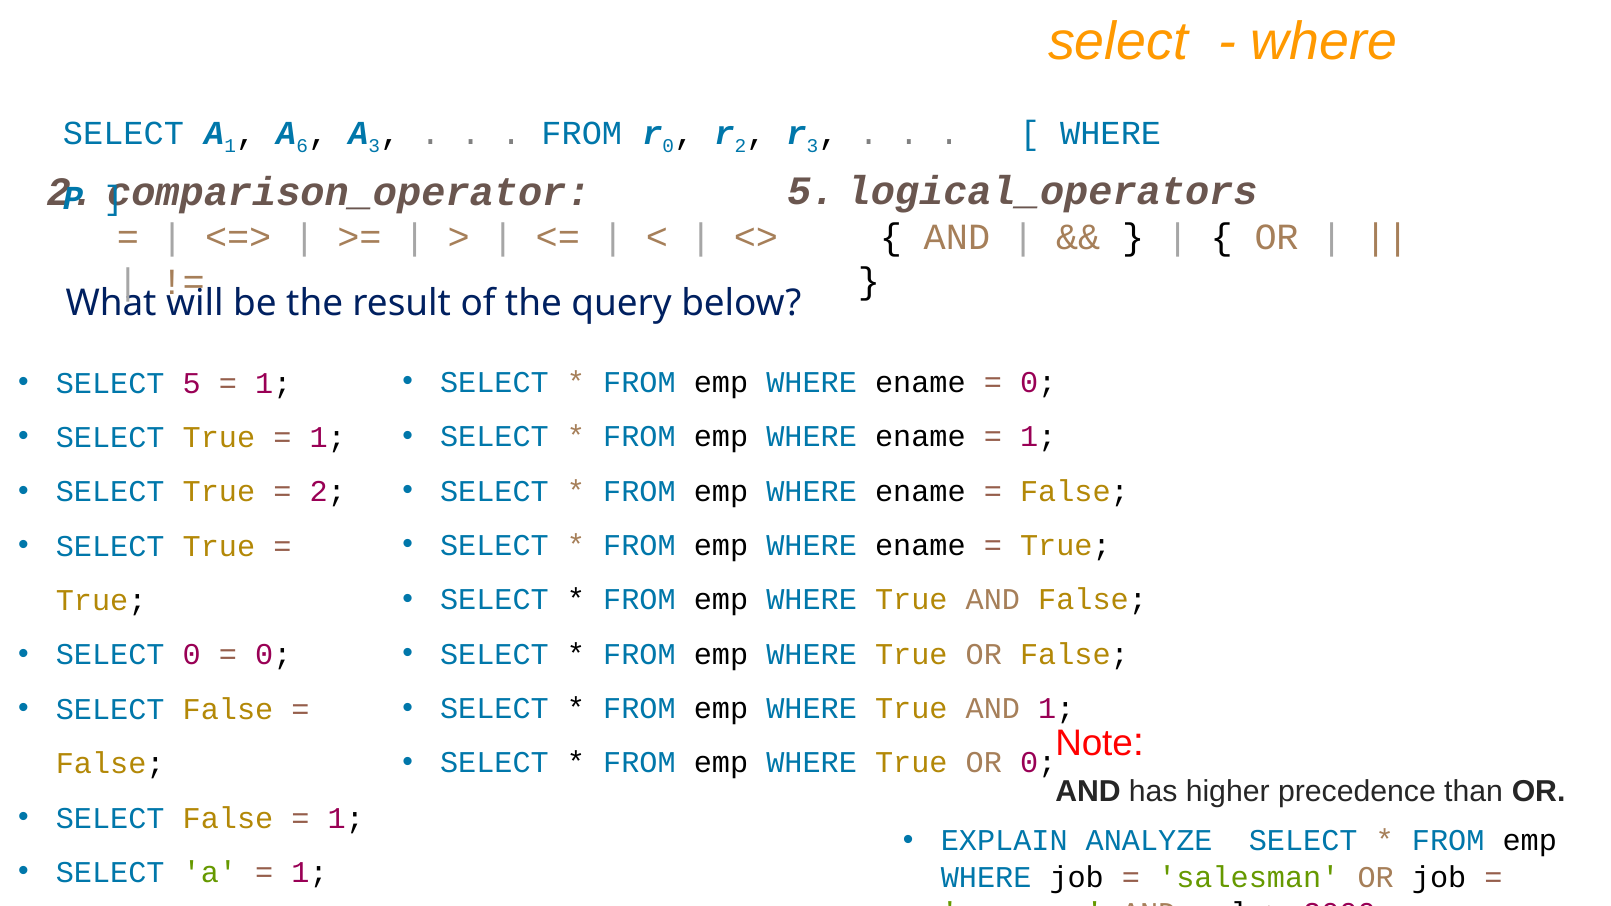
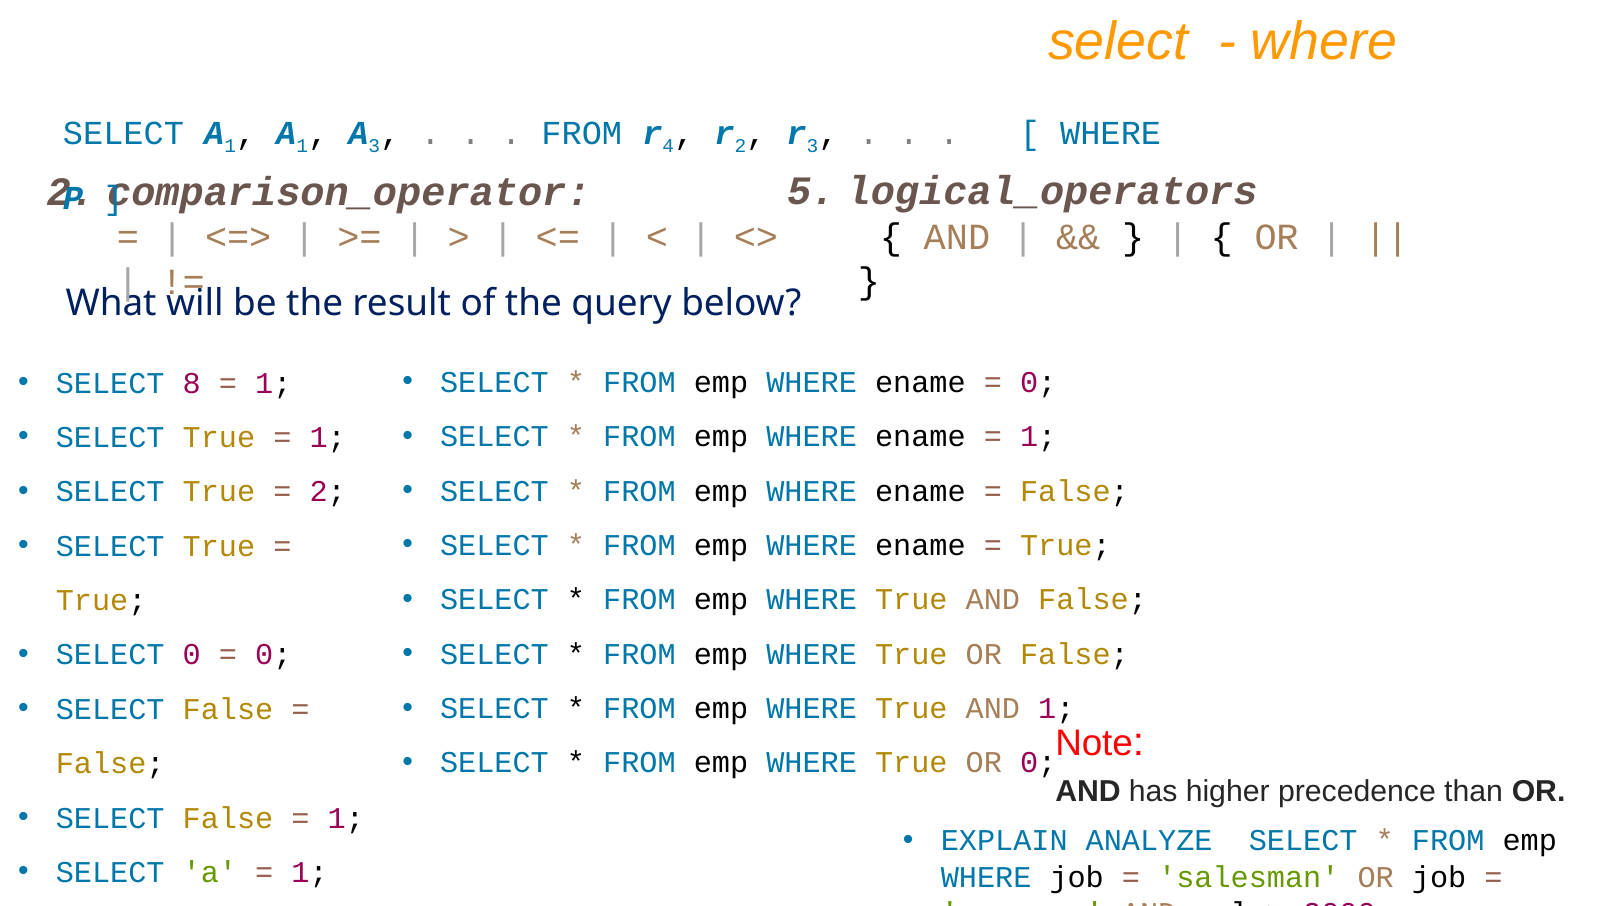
6: 6 -> 1 (302, 146)
0: 0 -> 4 (668, 146)
SELECT 5: 5 -> 8 (192, 383)
